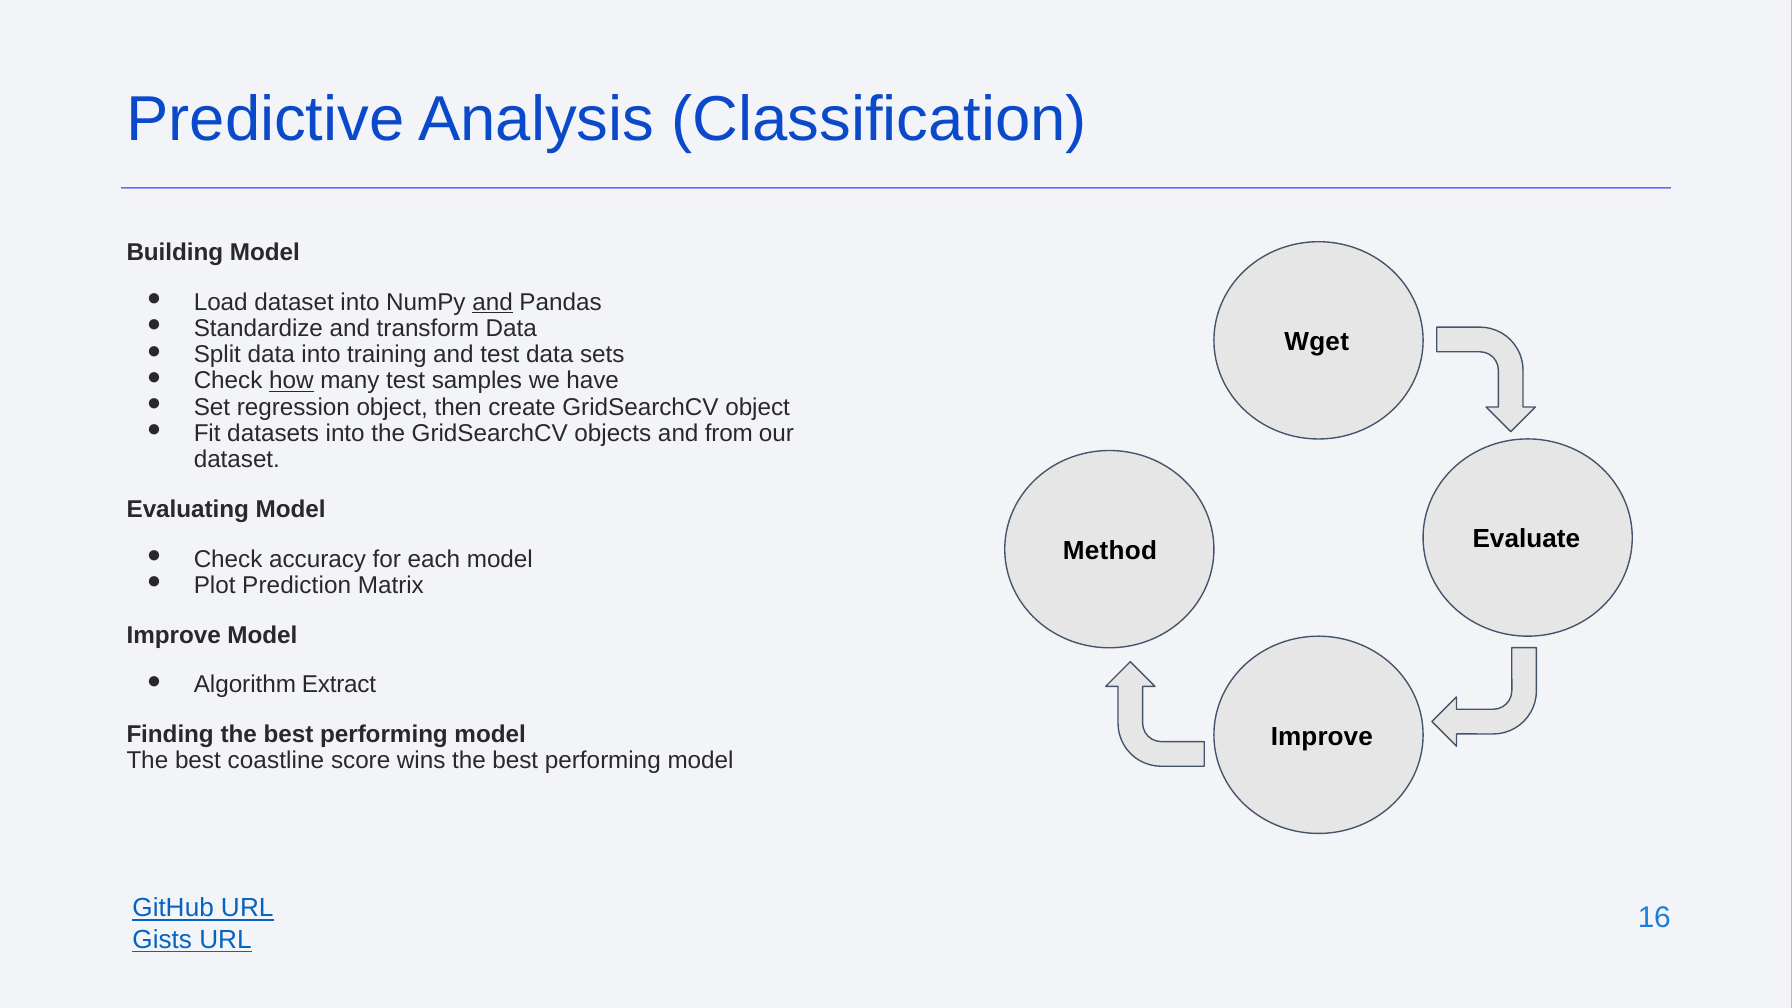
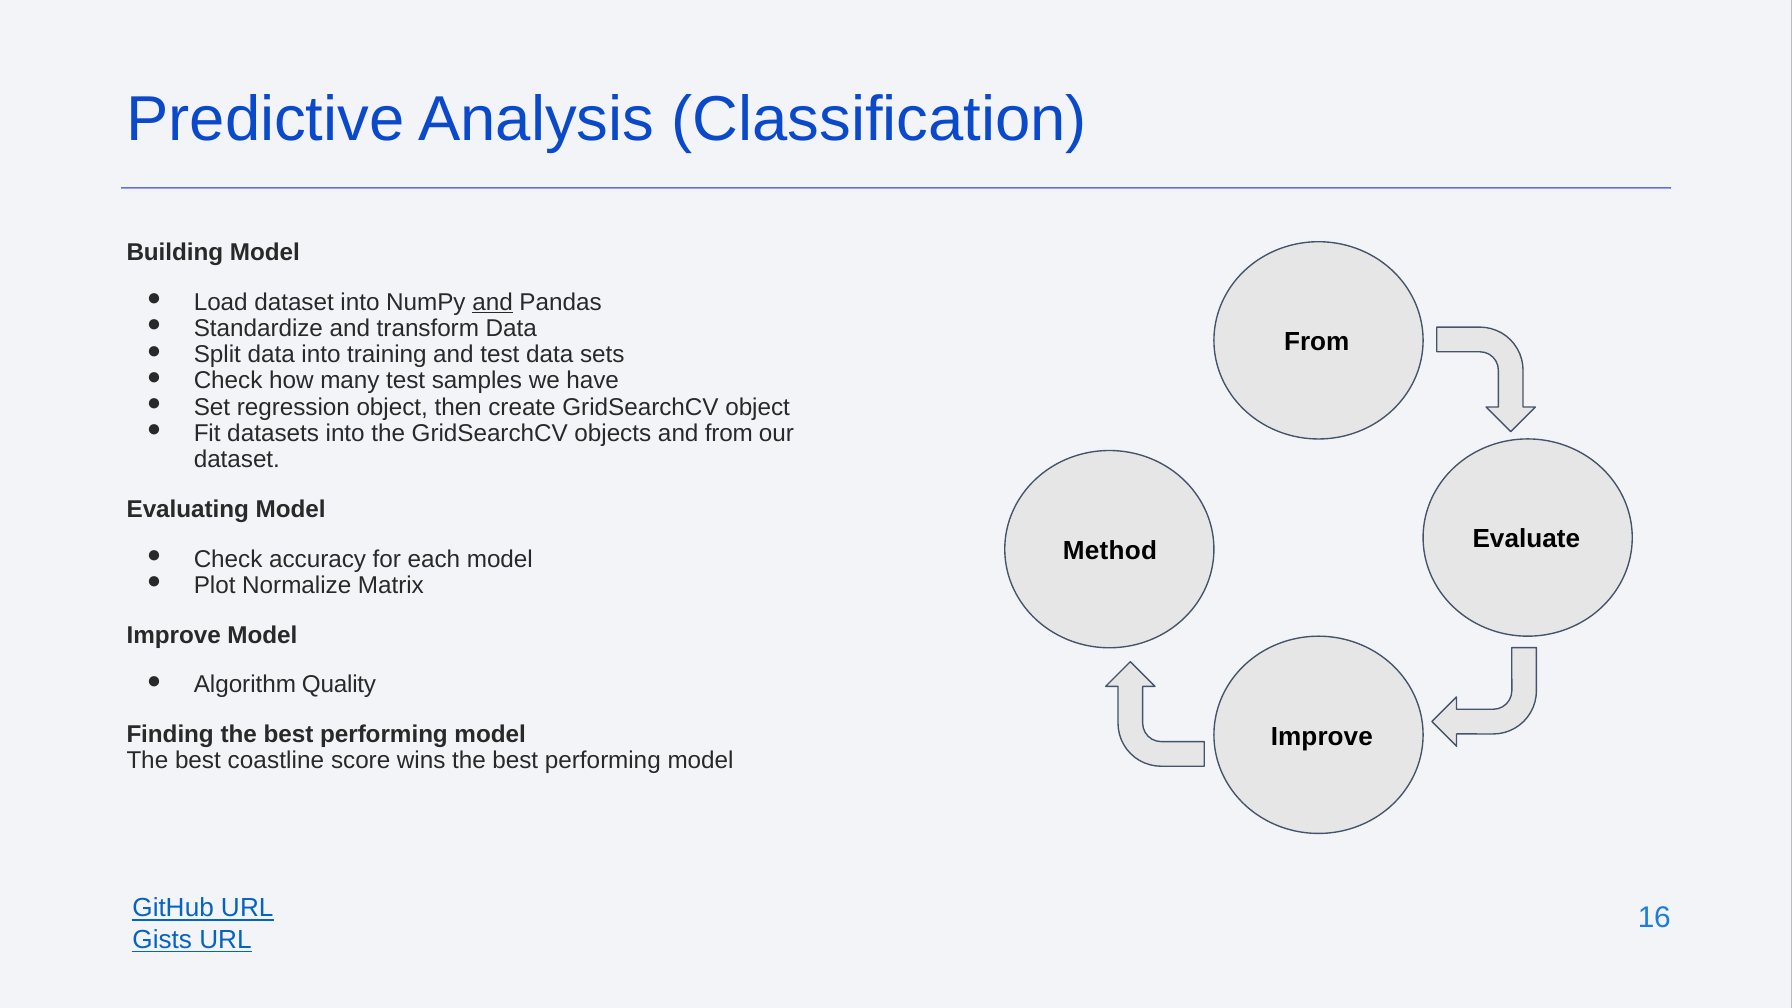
Wget: Wget -> From (1317, 342)
how underline: present -> none (291, 381)
Prediction: Prediction -> Normalize (297, 585)
Extract: Extract -> Quality (339, 685)
